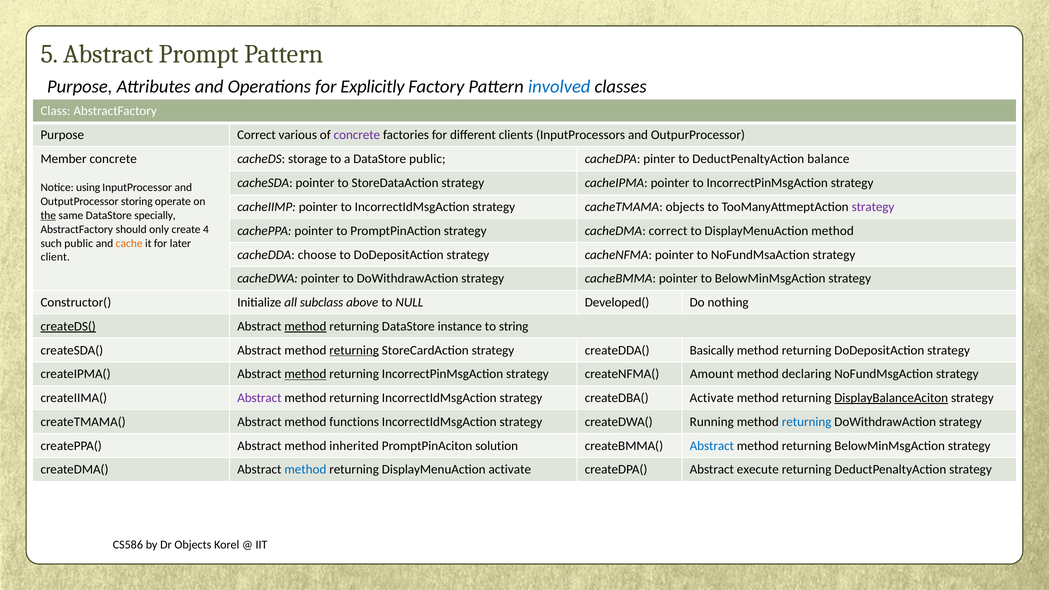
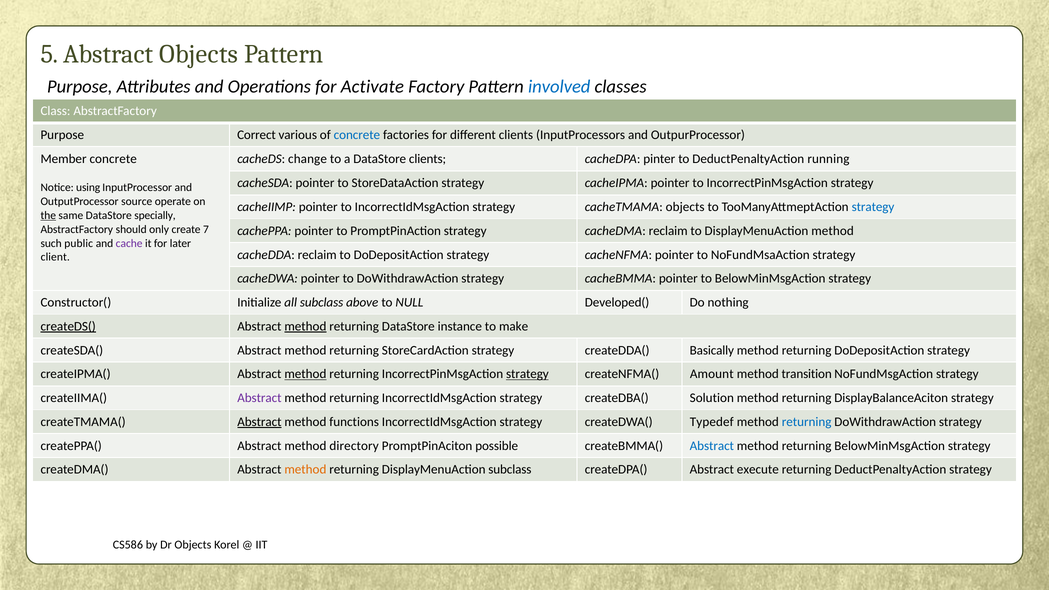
Abstract Prompt: Prompt -> Objects (199, 54)
Explicitly: Explicitly -> Activate (372, 87)
concrete colour: purple -> blue (357, 135)
storage: storage -> change (308, 159)
DataStore public: public -> clients (428, 159)
balance: balance -> running (828, 159)
storing: storing -> source (137, 202)
strategy colour: purple -> blue (873, 207)
4: 4 -> 7 (206, 229)
cacheDMA correct: correct -> reclaim (668, 231)
cache colour: orange -> purple (129, 243)
cacheDDA choose: choose -> reclaim (317, 255)
string: string -> make (514, 326)
returning underline: present -> none (354, 350)
strategy underline: none -> present (527, 374)
declaring: declaring -> transition (807, 374)
createDBA( Activate: Activate -> Solution (712, 398)
DisplayBalanceAciton underline: present -> none (891, 398)
Abstract underline: none -> present (259, 422)
Running: Running -> Typedef (712, 422)
inherited: inherited -> directory (354, 446)
solution: solution -> possible (497, 446)
method colour: blue -> orange (305, 470)
DisplayMenuAction activate: activate -> subclass (510, 470)
